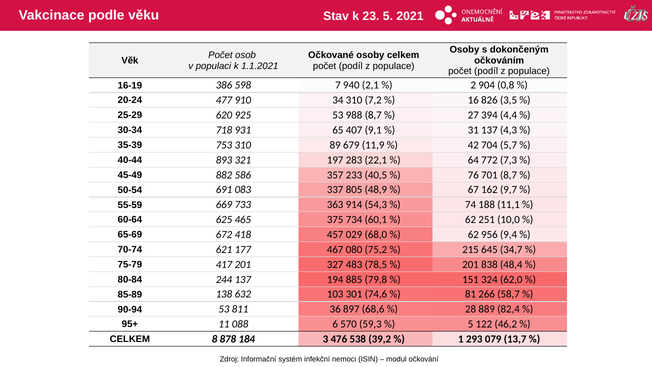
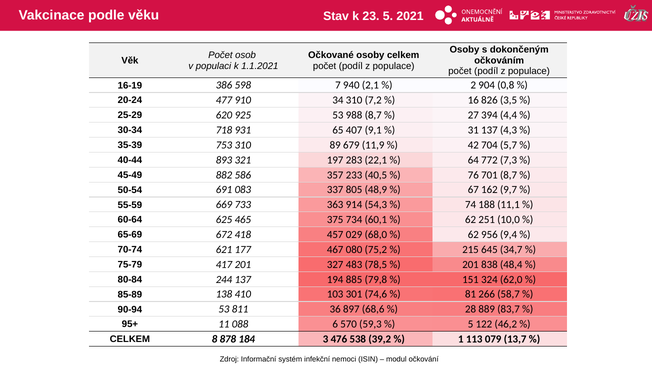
632: 632 -> 410 (243, 294)
82,4: 82,4 -> 83,7 (509, 309)
293: 293 -> 113 (474, 339)
